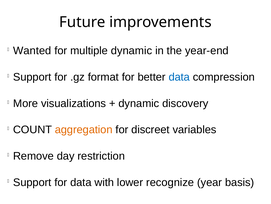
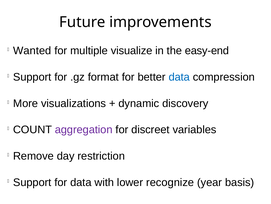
multiple dynamic: dynamic -> visualize (132, 51)
year-end: year-end -> easy-end (207, 51)
aggregation colour: orange -> purple (84, 129)
